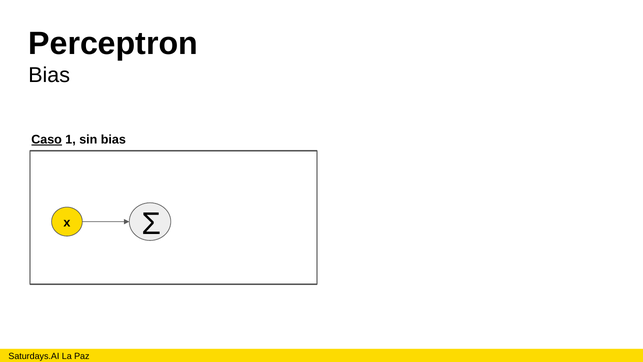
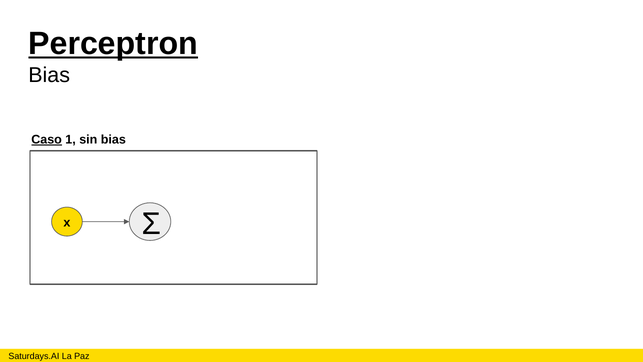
Perceptron underline: none -> present (113, 44)
